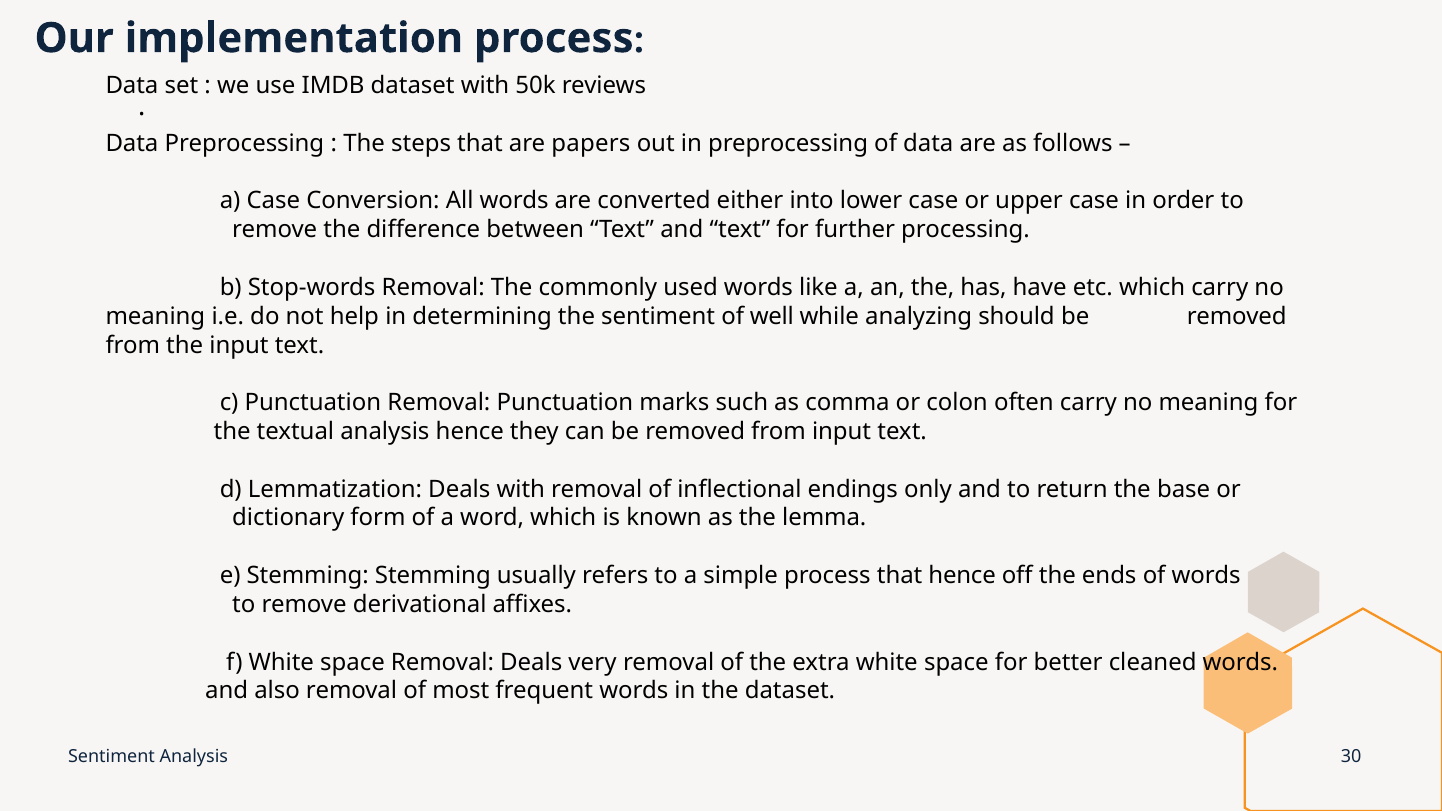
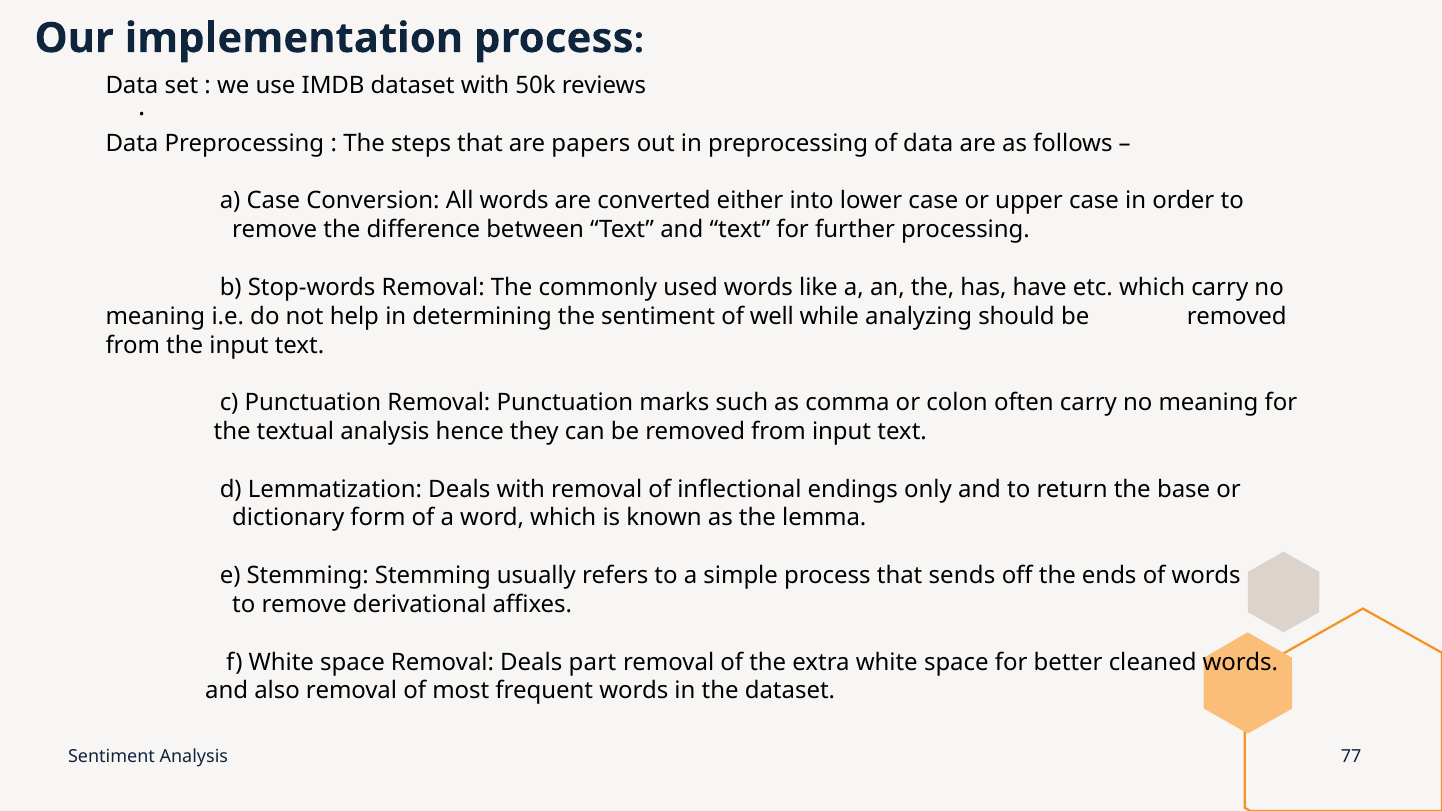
that hence: hence -> sends (962, 576)
very: very -> part (593, 662)
30: 30 -> 77 (1351, 757)
